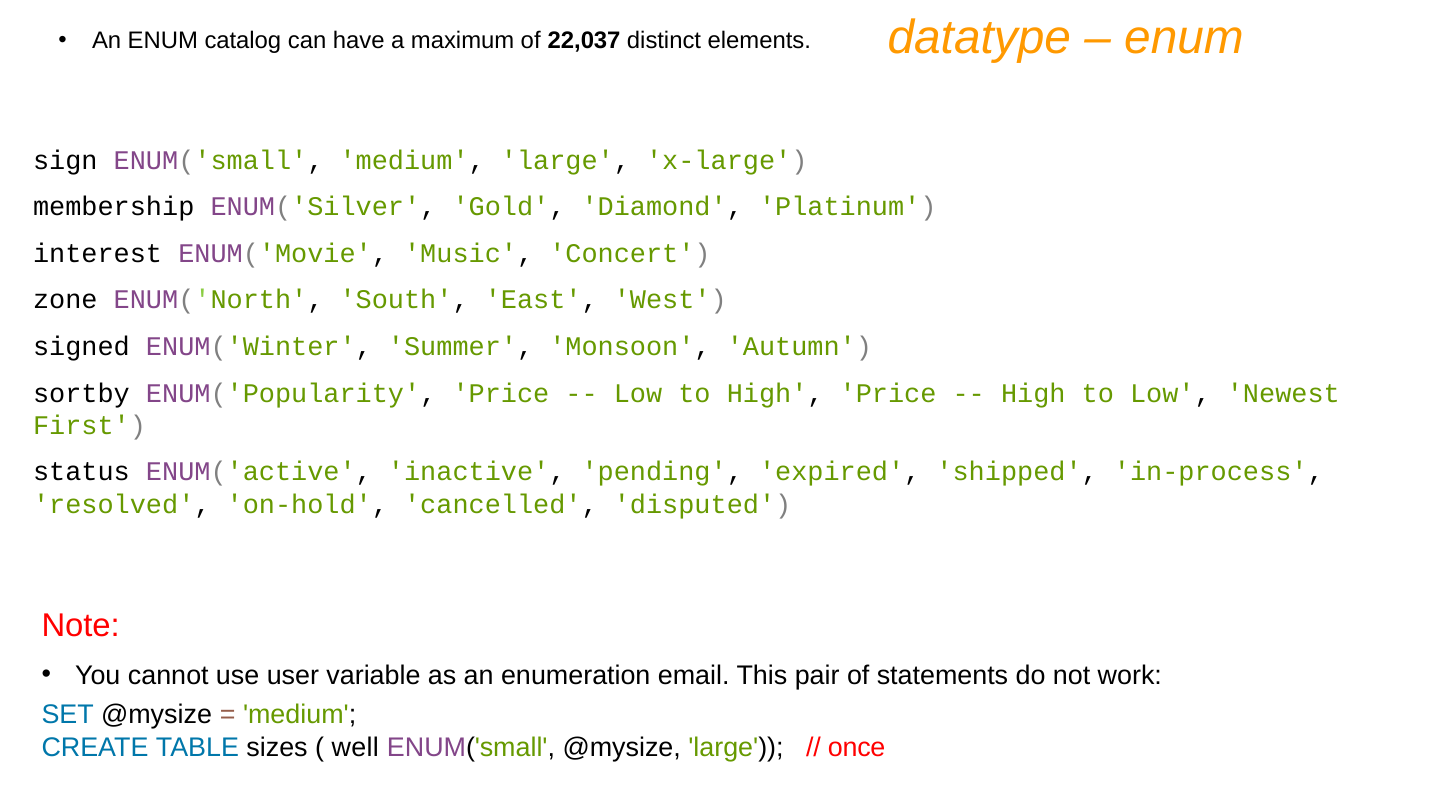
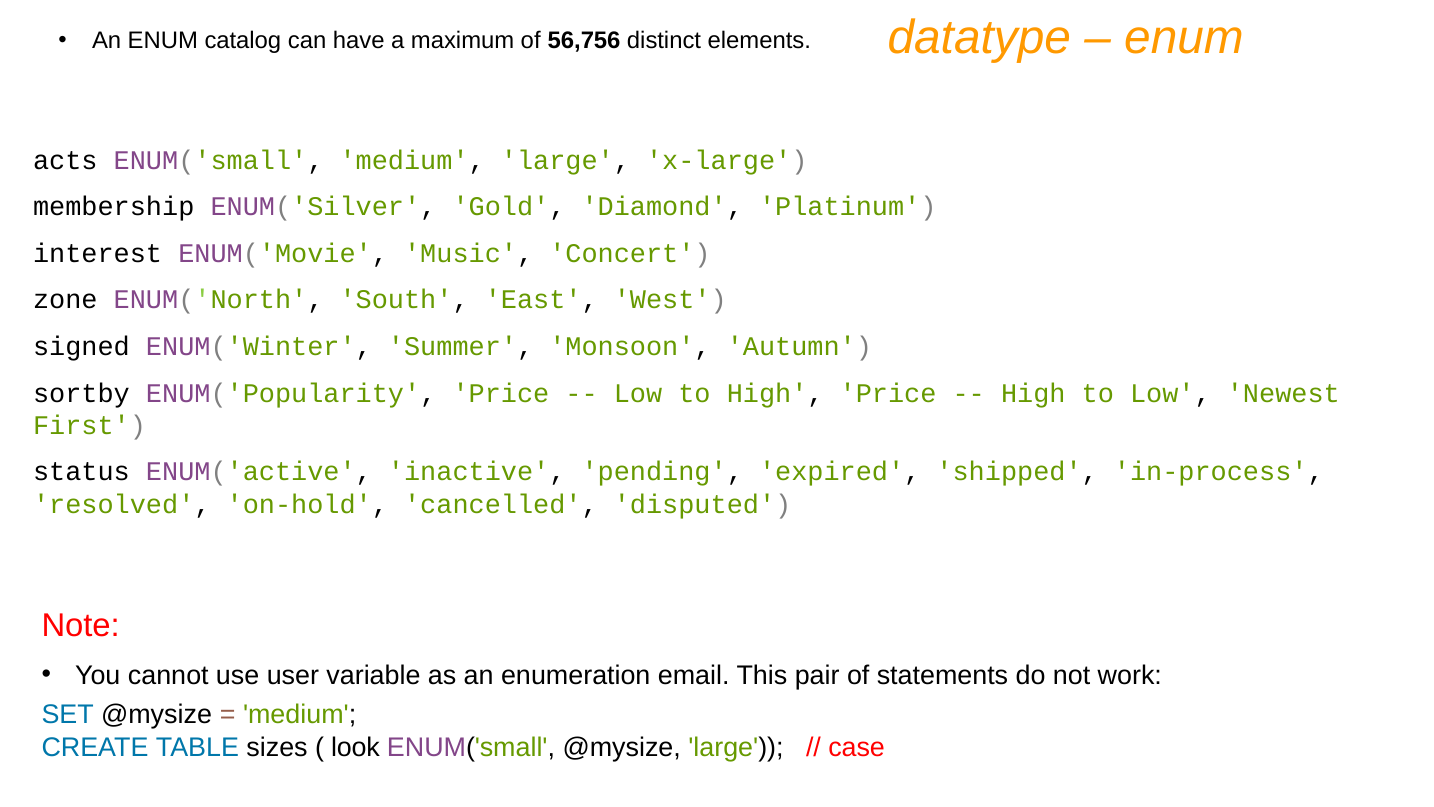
22,037: 22,037 -> 56,756 (584, 41)
sign: sign -> acts (65, 160)
well: well -> look (355, 747)
once: once -> case (857, 747)
